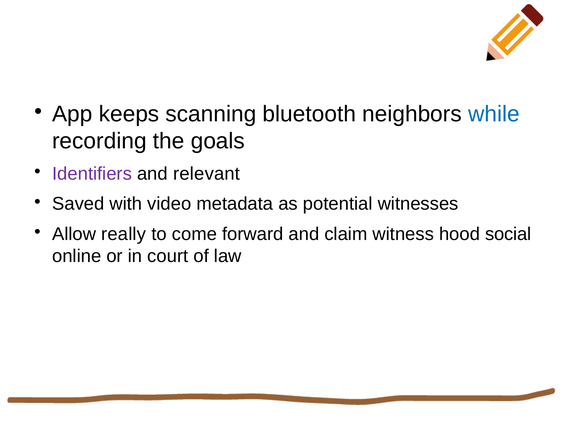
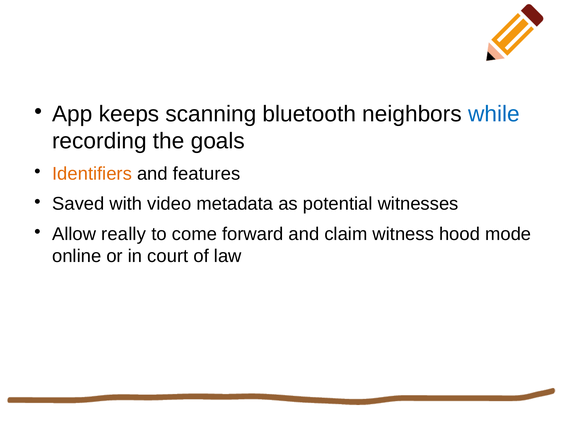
Identifiers colour: purple -> orange (92, 174)
relevant: relevant -> features (207, 174)
social: social -> mode (508, 234)
